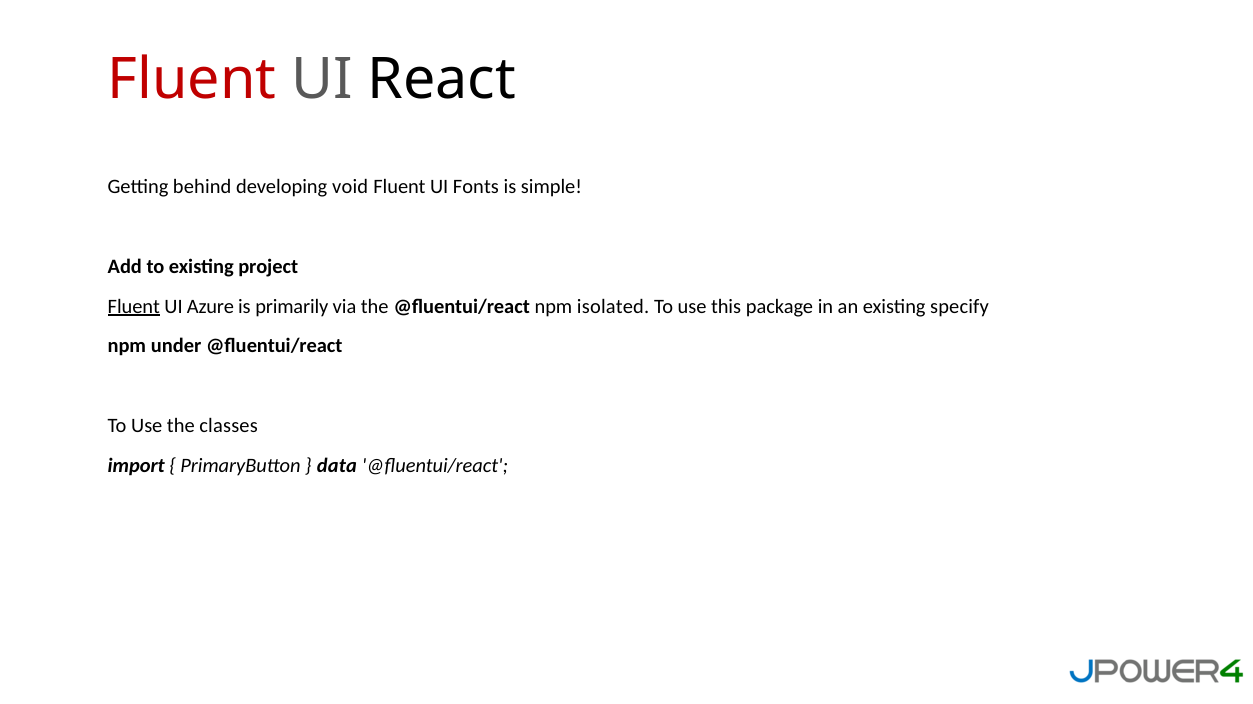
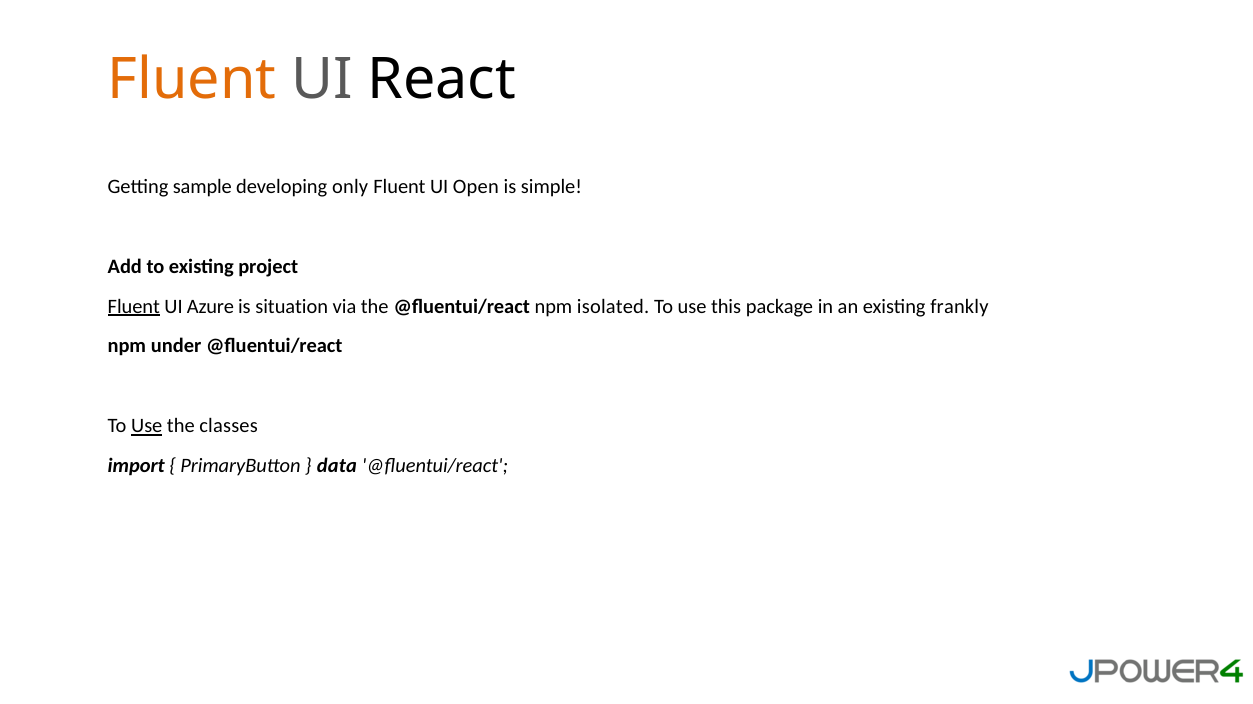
Fluent colour: red -> orange (192, 79)
behind: behind -> sample (202, 187)
void: void -> only (350, 187)
Fonts: Fonts -> Open (476, 187)
primarily: primarily -> situation (292, 307)
specify: specify -> frankly (959, 307)
Use underline: none -> present (147, 427)
